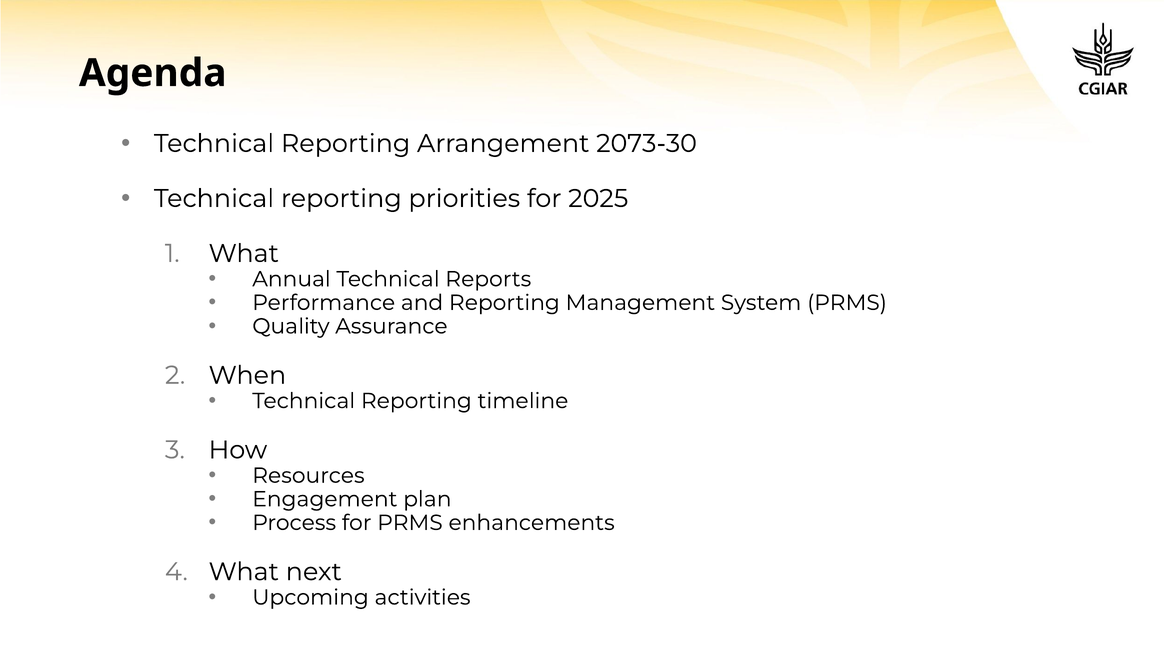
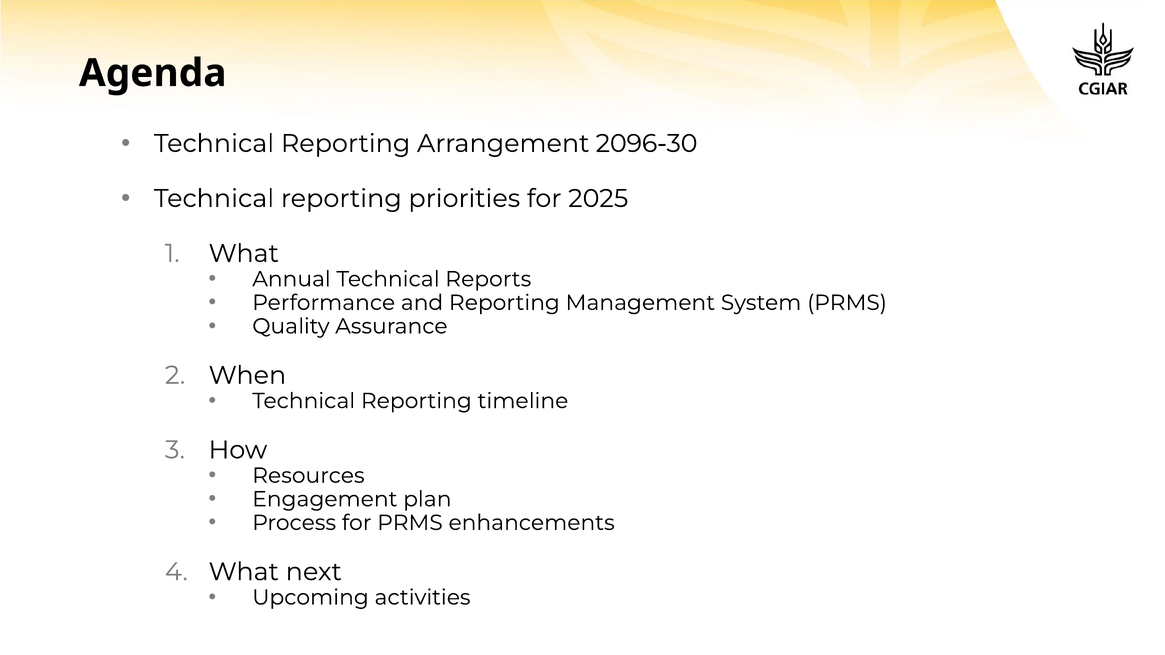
2073-30: 2073-30 -> 2096-30 (647, 144)
